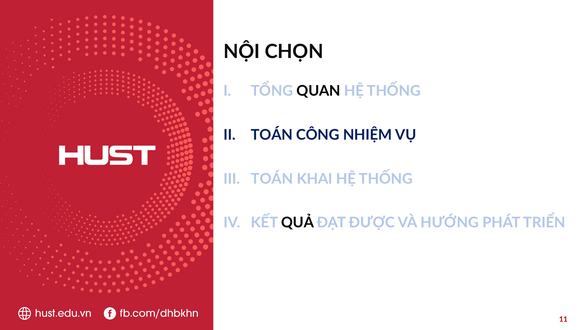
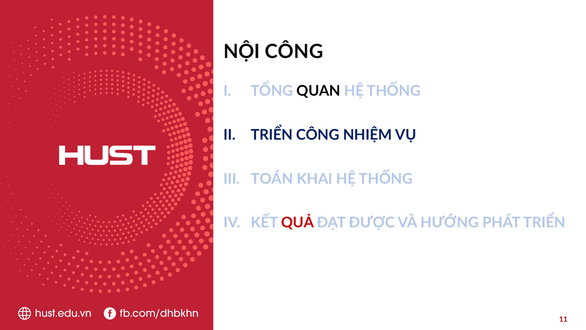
NỘI CHỌN: CHỌN -> CÔNG (294, 52)
TOÁN: TOÁN -> TRIỂN (272, 135)
QUẢ colour: black -> red (298, 222)
